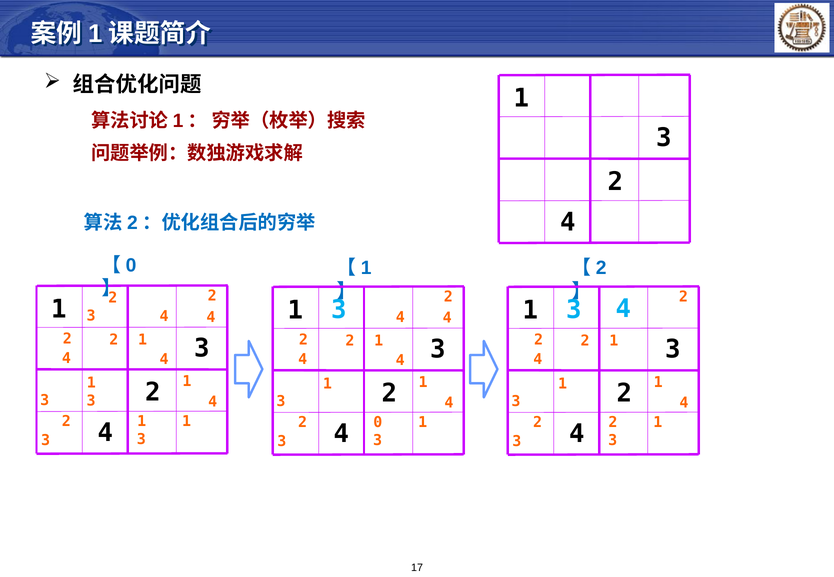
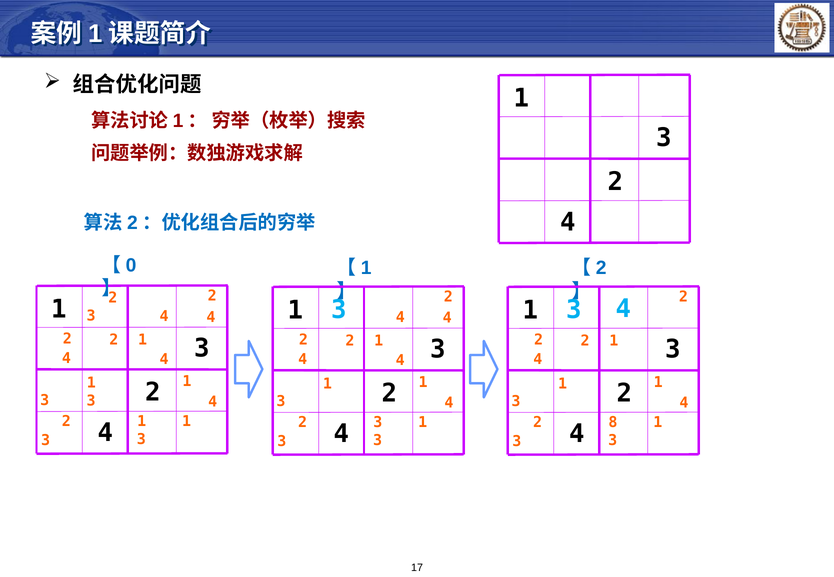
0: 0 -> 3 (378, 423)
2: 2 -> 8 (613, 423)
